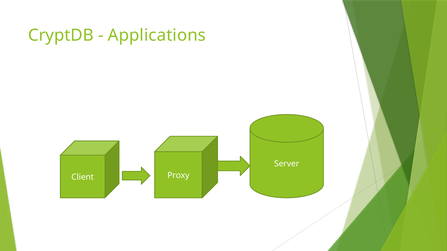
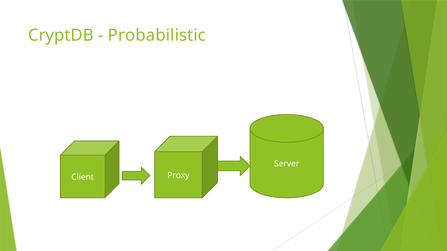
Applications: Applications -> Probabilistic (157, 35)
